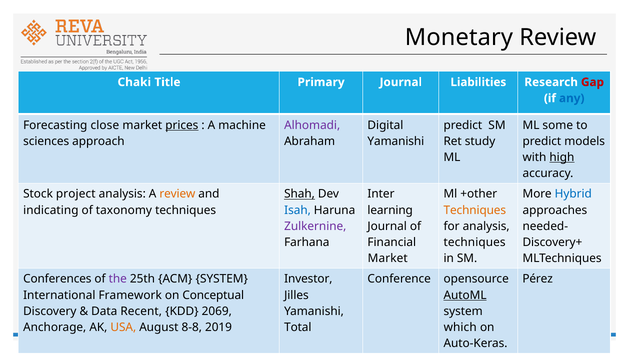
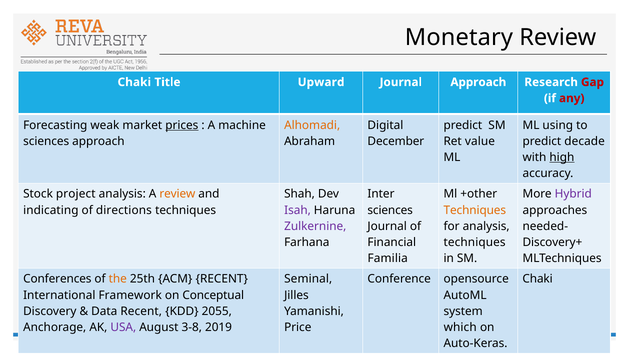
Primary: Primary -> Upward (321, 82)
Journal Liabilities: Liabilities -> Approach (478, 82)
any colour: blue -> red (572, 98)
close: close -> weak (105, 125)
Alhomadi colour: purple -> orange (312, 125)
some: some -> using (558, 125)
Yamanishi: Yamanishi -> December (396, 141)
study: study -> value (480, 141)
models: models -> decade (585, 141)
Shah underline: present -> none (300, 194)
Hybrid colour: blue -> purple (573, 194)
taxonomy: taxonomy -> directions (124, 210)
Isah colour: blue -> purple (297, 210)
learning: learning -> sciences (390, 210)
Market: Market -> Familia (388, 258)
the colour: purple -> orange (118, 279)
ACM SYSTEM: SYSTEM -> RECENT (222, 279)
Investor: Investor -> Seminal (308, 279)
Pérez: Pérez -> Chaki (538, 279)
AutoML underline: present -> none (465, 295)
2069: 2069 -> 2055 (217, 311)
USA colour: orange -> purple (123, 327)
8-8: 8-8 -> 3-8 (192, 327)
Total: Total -> Price (298, 327)
